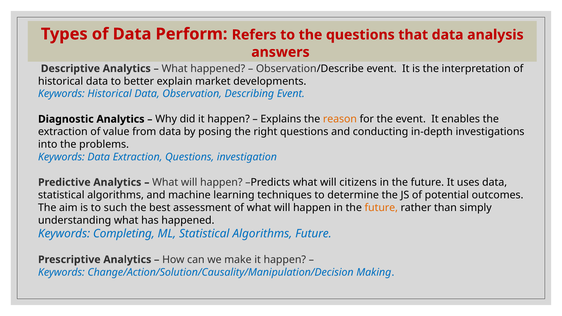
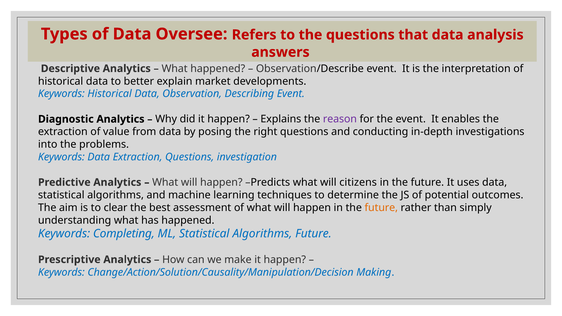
Perform: Perform -> Oversee (192, 34)
reason colour: orange -> purple (340, 119)
such: such -> clear (116, 208)
